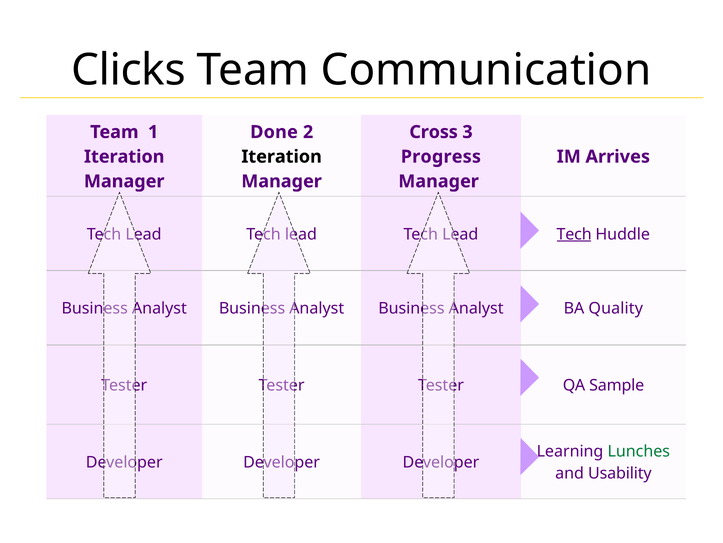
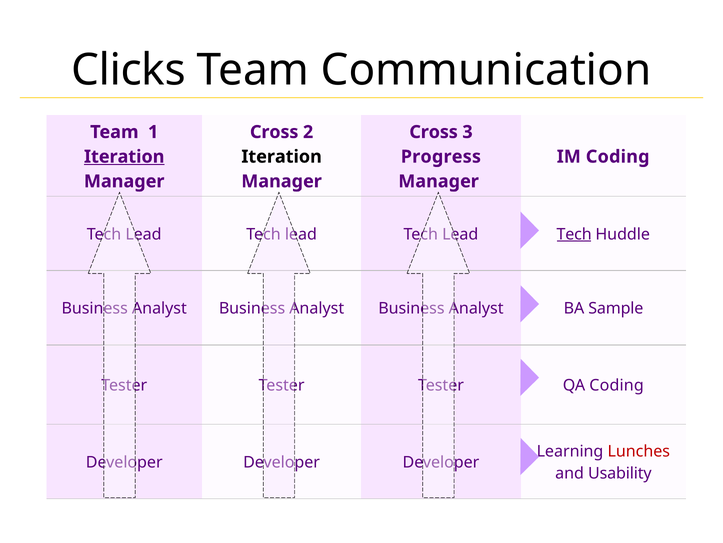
Done: Done -> Cross (274, 132)
Iteration underline: none -> present (124, 156)
IM Arrives: Arrives -> Coding (618, 156)
Quality: Quality -> Sample (616, 308)
QA Sample: Sample -> Coding (617, 385)
Lunches colour: green -> red (639, 451)
